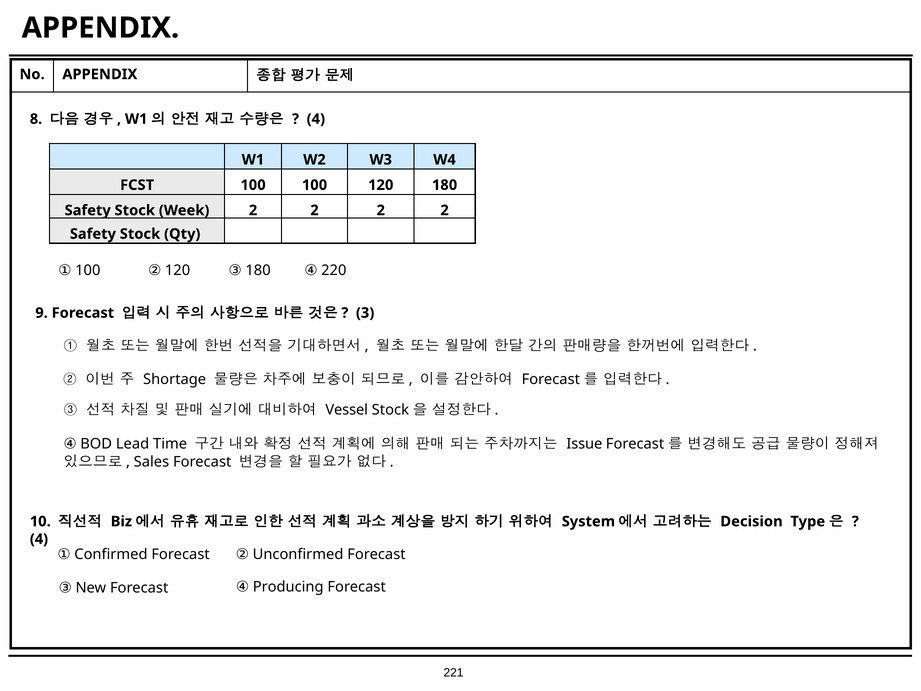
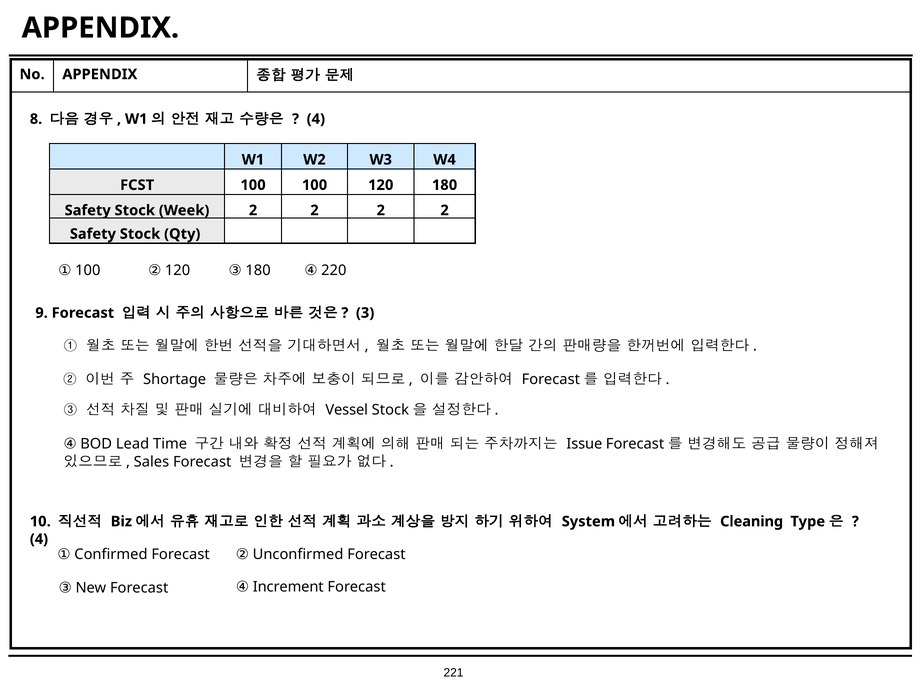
Decision: Decision -> Cleaning (752, 522)
Producing: Producing -> Increment (288, 587)
